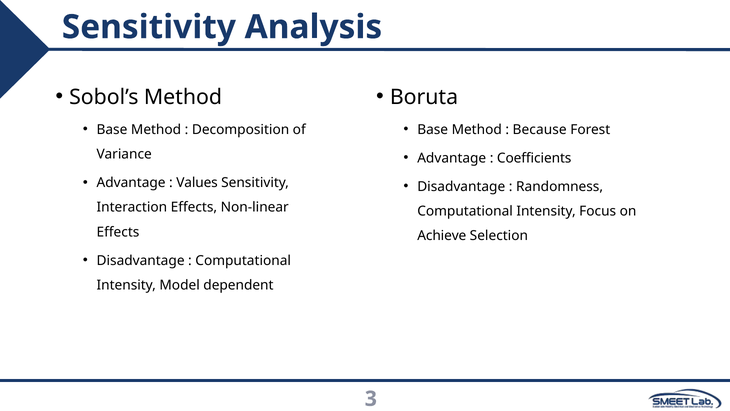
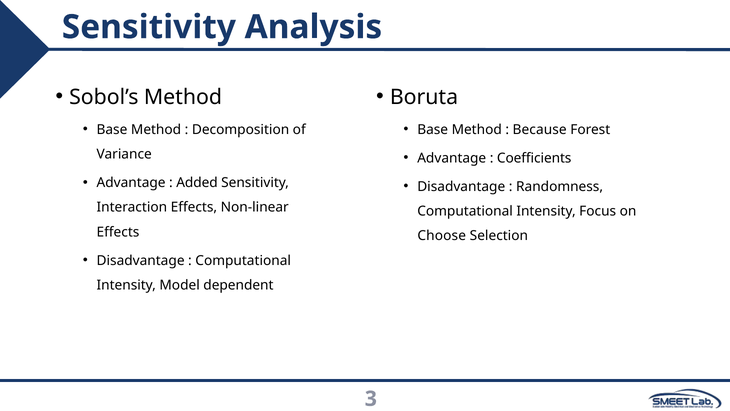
Values: Values -> Added (197, 183)
Achieve: Achieve -> Choose (442, 236)
